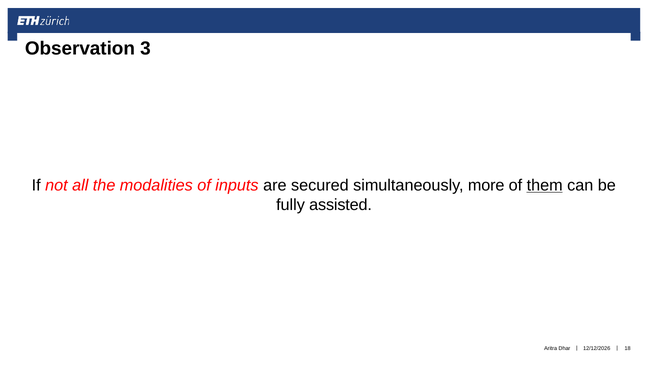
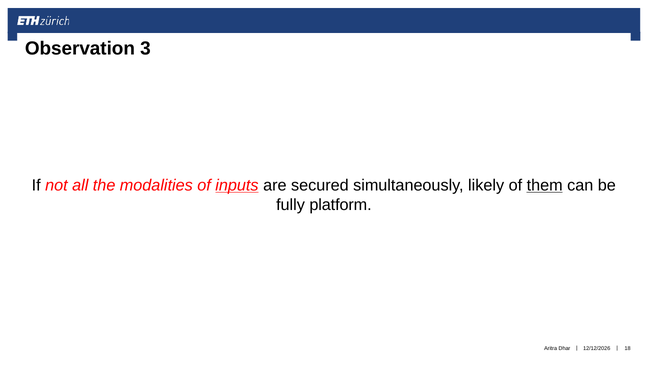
inputs underline: none -> present (237, 185)
more: more -> likely (486, 185)
assisted: assisted -> platform (341, 205)
